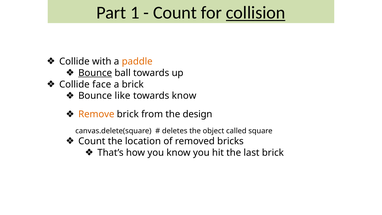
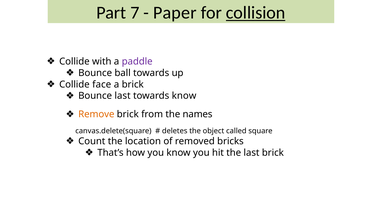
1: 1 -> 7 (135, 13)
Count: Count -> Paper (175, 13)
paddle colour: orange -> purple (137, 61)
Bounce underline: present -> none (95, 73)
Bounce like: like -> last (123, 96)
design: design -> names (198, 114)
